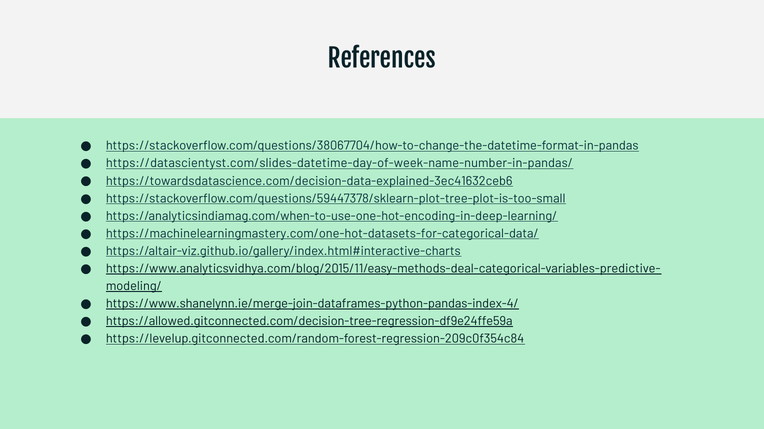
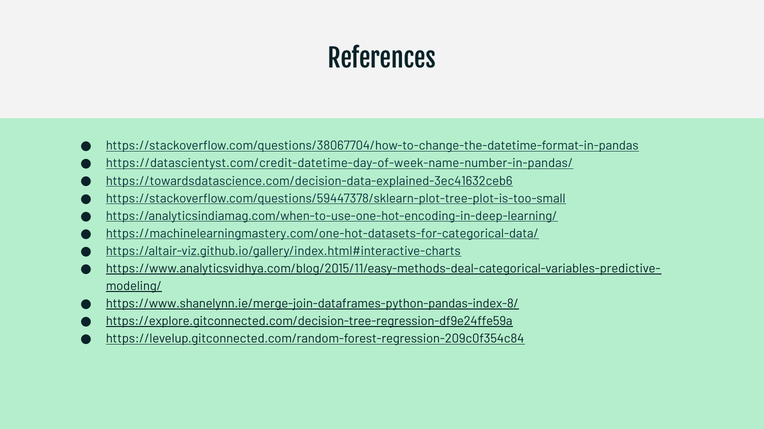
https://datascientyst.com/slides-datetime-day-of-week-name-number-in-pandas/: https://datascientyst.com/slides-datetime-day-of-week-name-number-in-pandas/ -> https://datascientyst.com/credit-datetime-day-of-week-name-number-in-pandas/ (339, 164)
https://www.shanelynn.ie/merge-join-dataframes-python-pandas-index-4/: https://www.shanelynn.ie/merge-join-dataframes-python-pandas-index-4/ -> https://www.shanelynn.ie/merge-join-dataframes-python-pandas-index-8/ (312, 304)
https://allowed.gitconnected.com/decision-tree-regression-df9e24ffe59a: https://allowed.gitconnected.com/decision-tree-regression-df9e24ffe59a -> https://explore.gitconnected.com/decision-tree-regression-df9e24ffe59a (309, 322)
